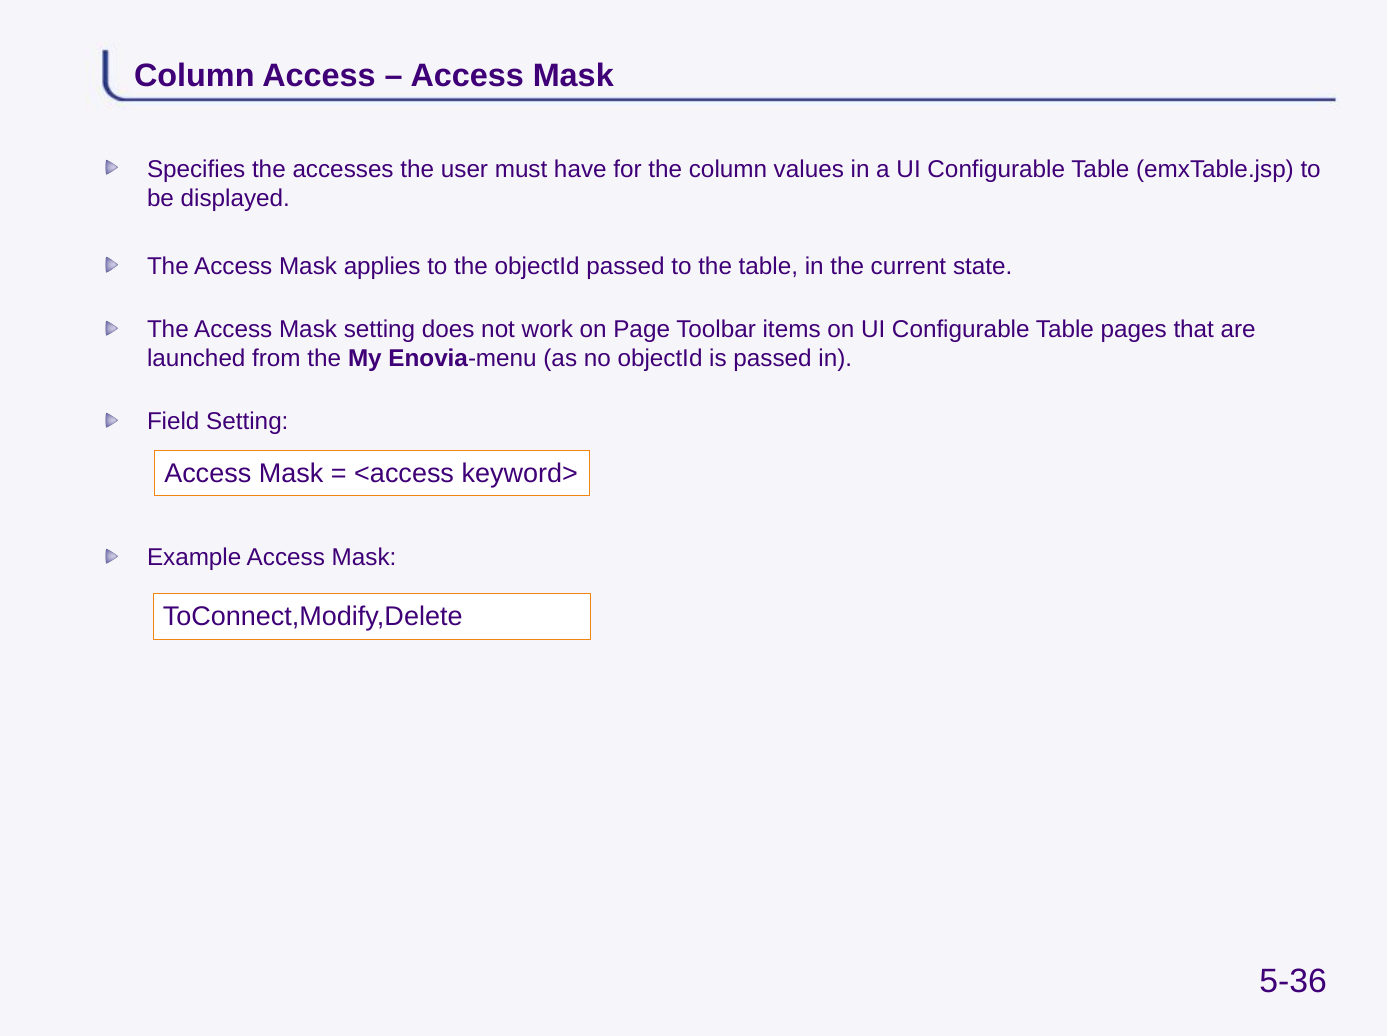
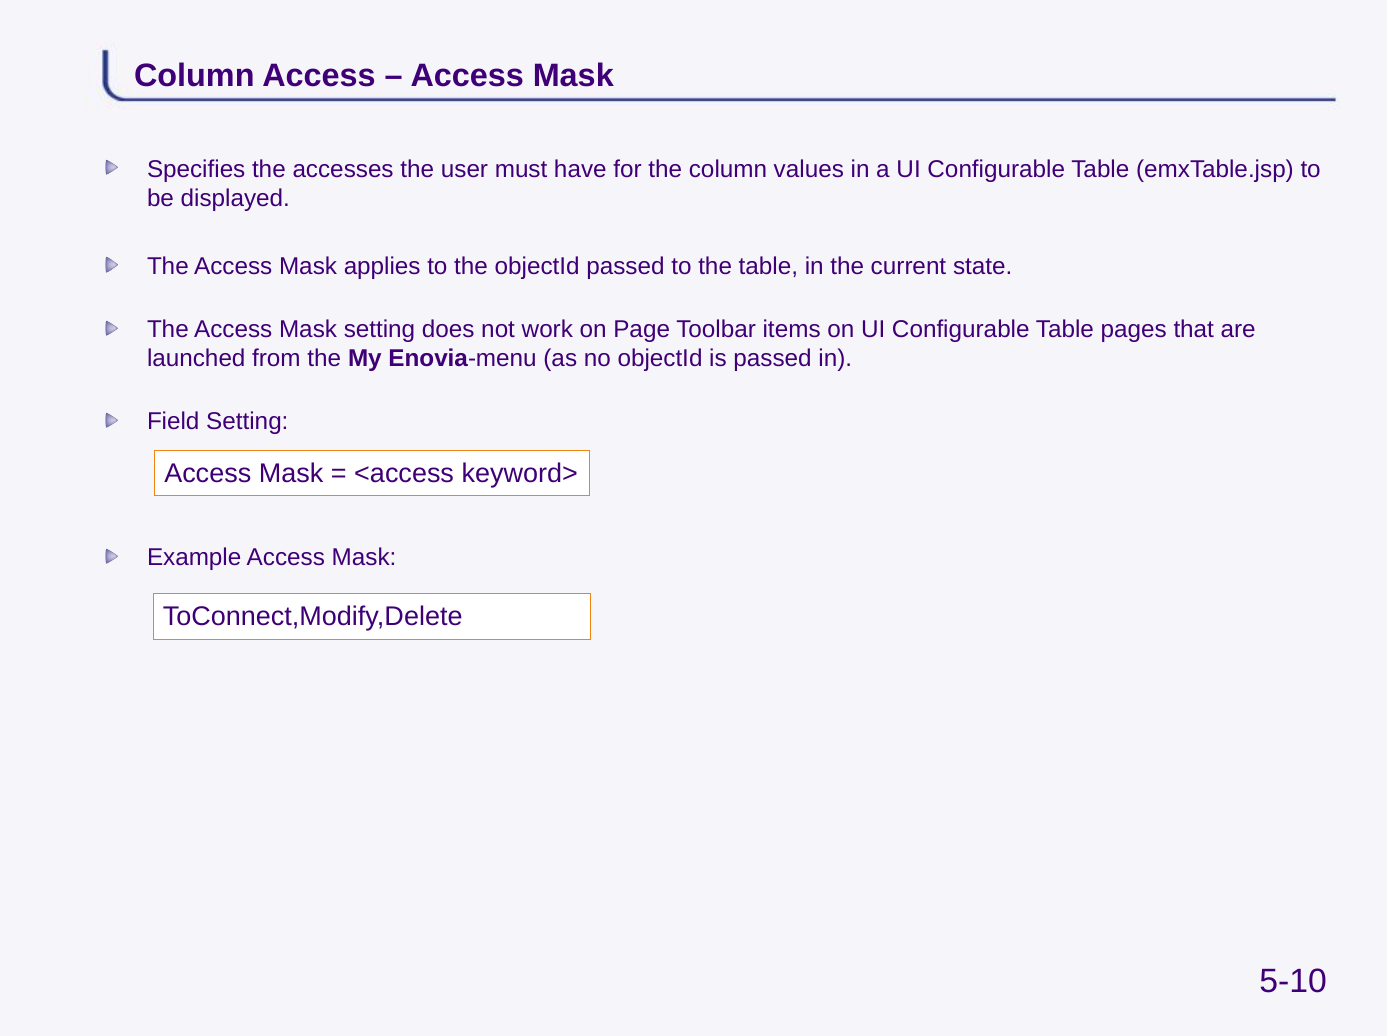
5-36: 5-36 -> 5-10 (1293, 982)
